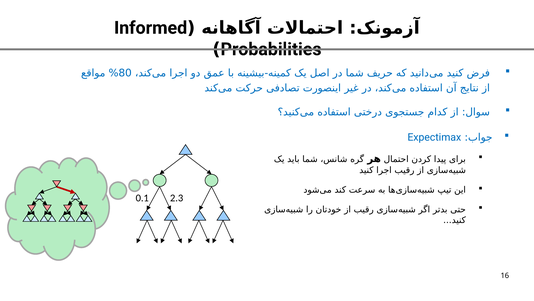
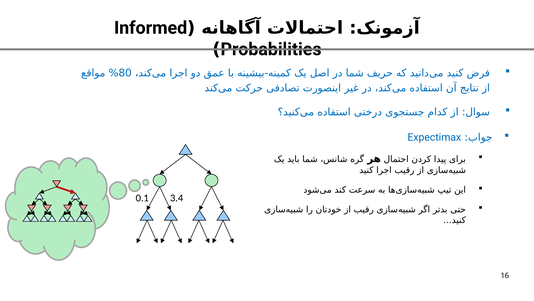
2.3: 2.3 -> 3.4 (177, 197)
